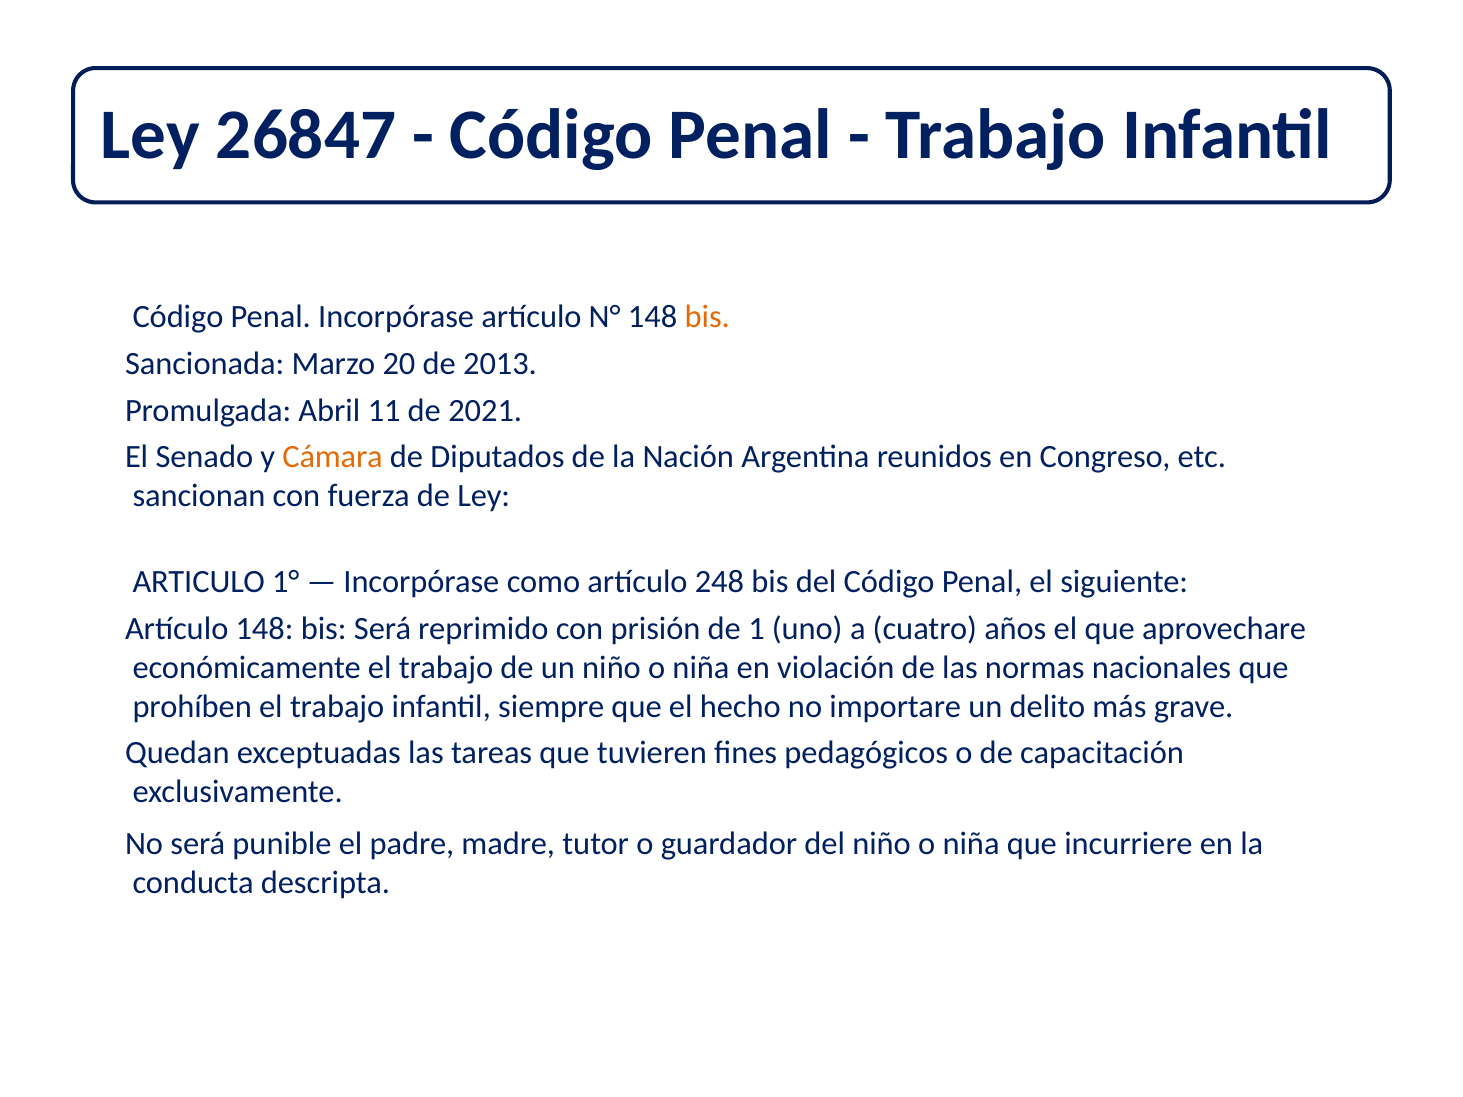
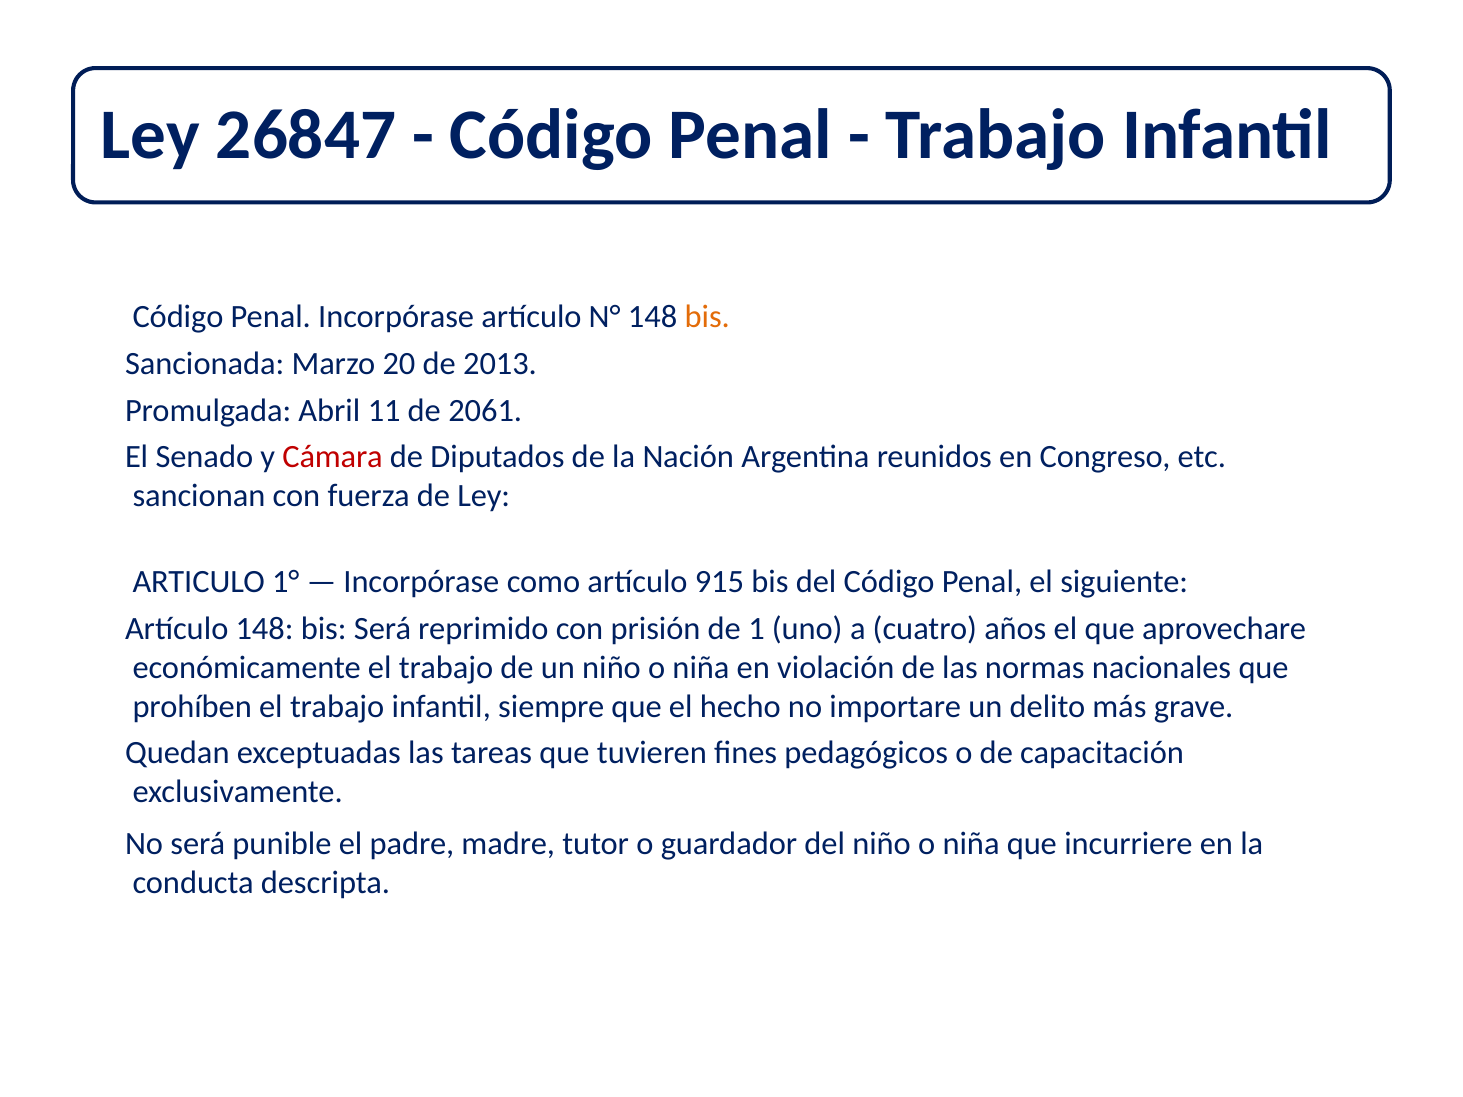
2021: 2021 -> 2061 (485, 411)
Cámara colour: orange -> red (333, 457)
248: 248 -> 915 (719, 582)
